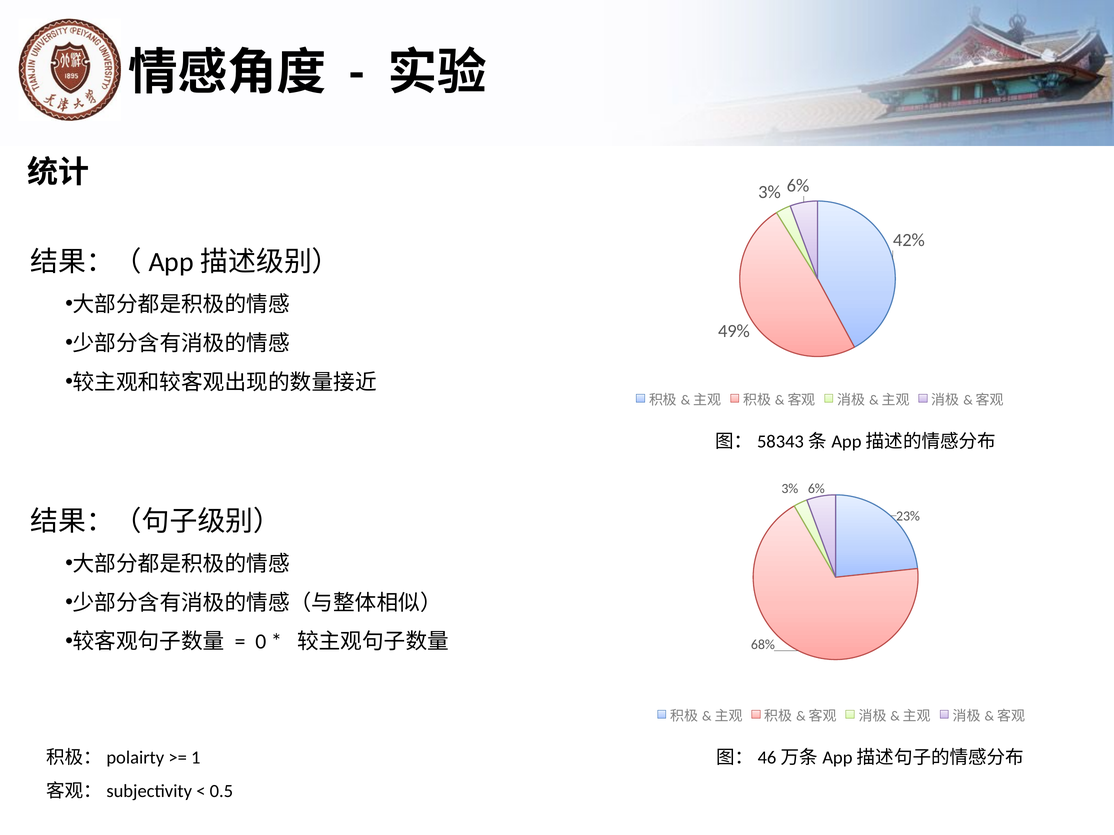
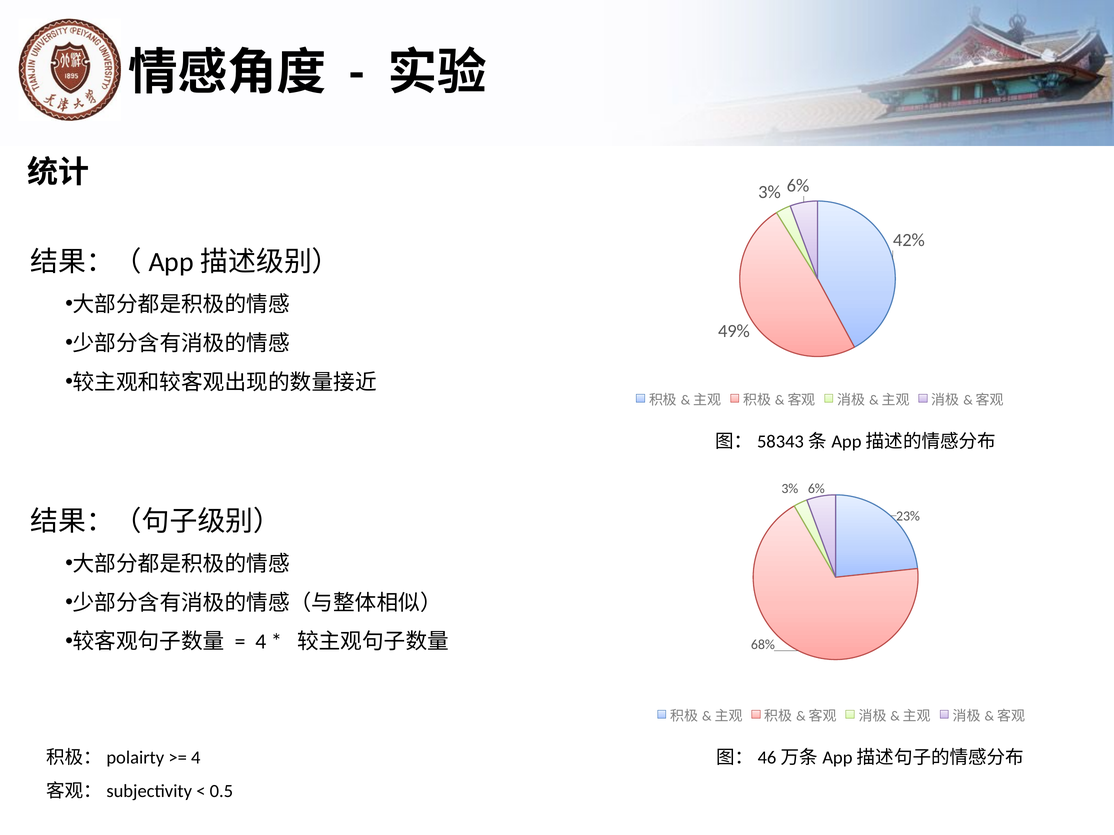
0: 0 -> 4 (261, 642)
1: 1 -> 4 (196, 758)
